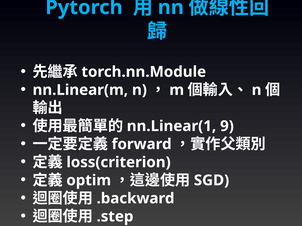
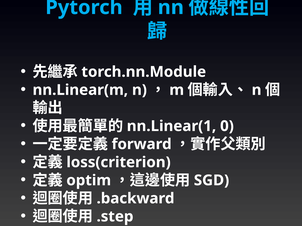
9: 9 -> 0 (227, 126)
